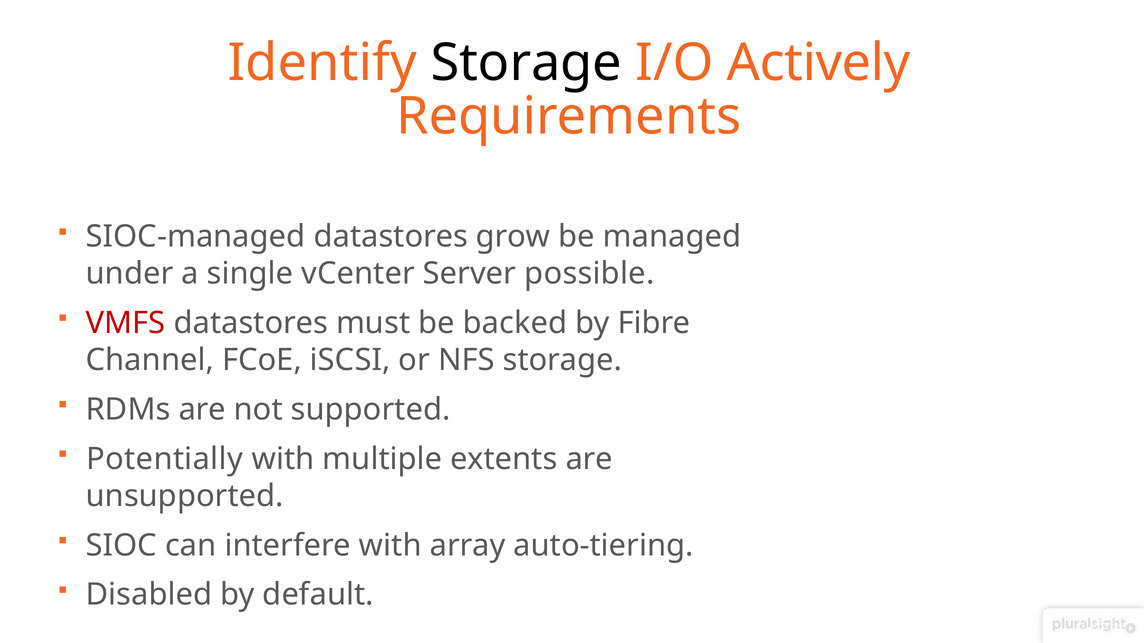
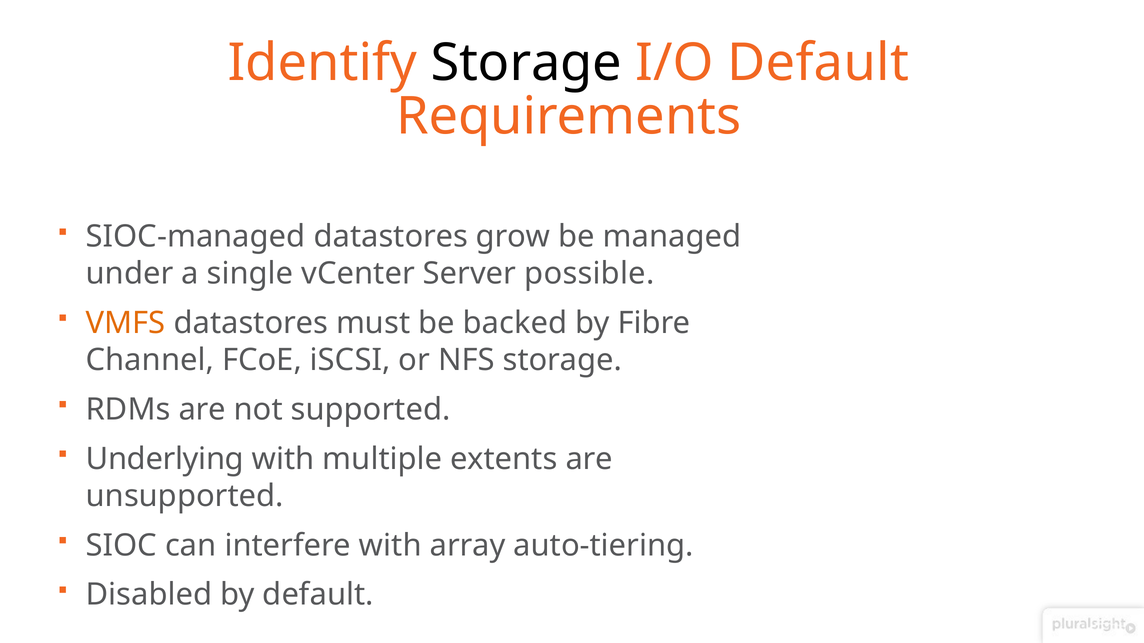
I/O Actively: Actively -> Default (818, 63)
VMFS colour: red -> orange (126, 323)
Potentially: Potentially -> Underlying (165, 459)
